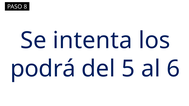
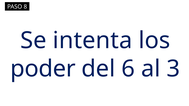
podrá: podrá -> poder (43, 69)
5: 5 -> 6 (128, 69)
6: 6 -> 3 (173, 69)
